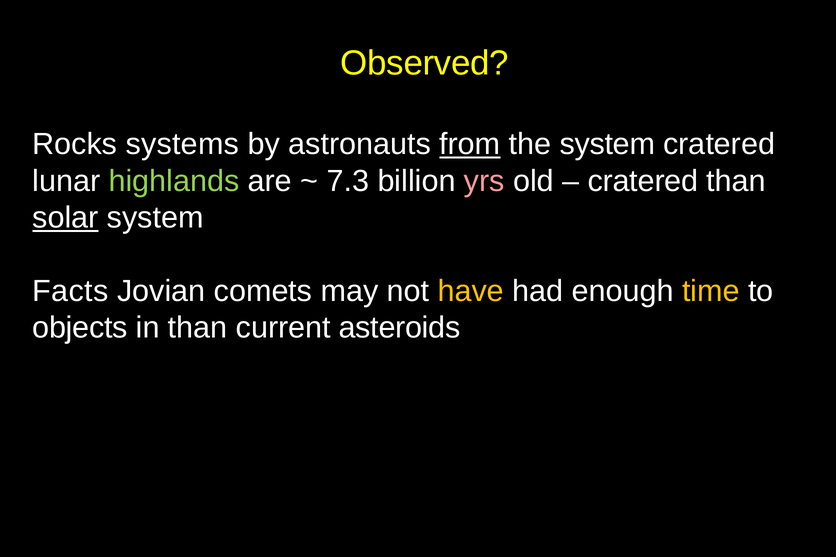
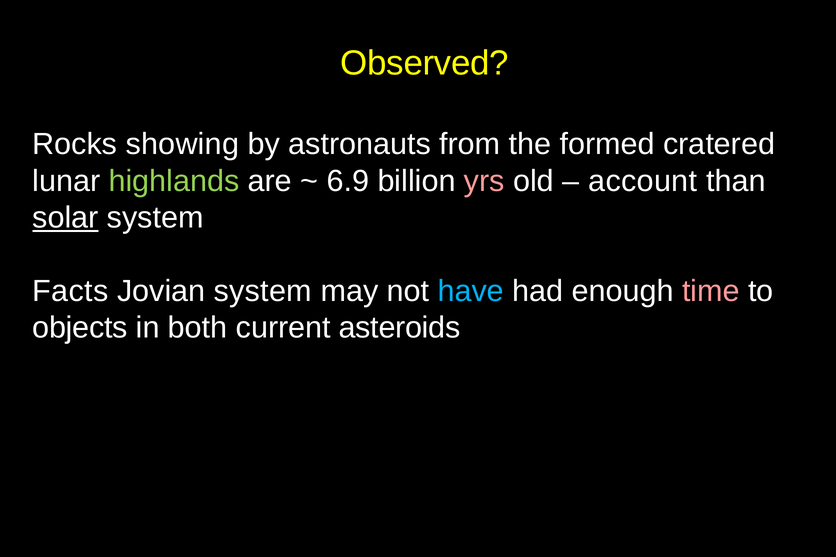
systems: systems -> showing (182, 144)
from underline: present -> none (470, 144)
the system: system -> formed (607, 144)
7.3: 7.3 -> 6.9 (348, 181)
cratered: cratered -> account (643, 181)
Jovian comets: comets -> system (263, 291)
have colour: yellow -> light blue (471, 291)
time colour: yellow -> pink (711, 291)
in than: than -> both (198, 328)
